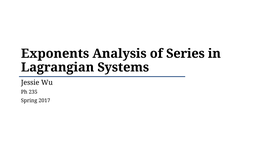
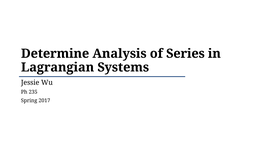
Exponents: Exponents -> Determine (55, 54)
